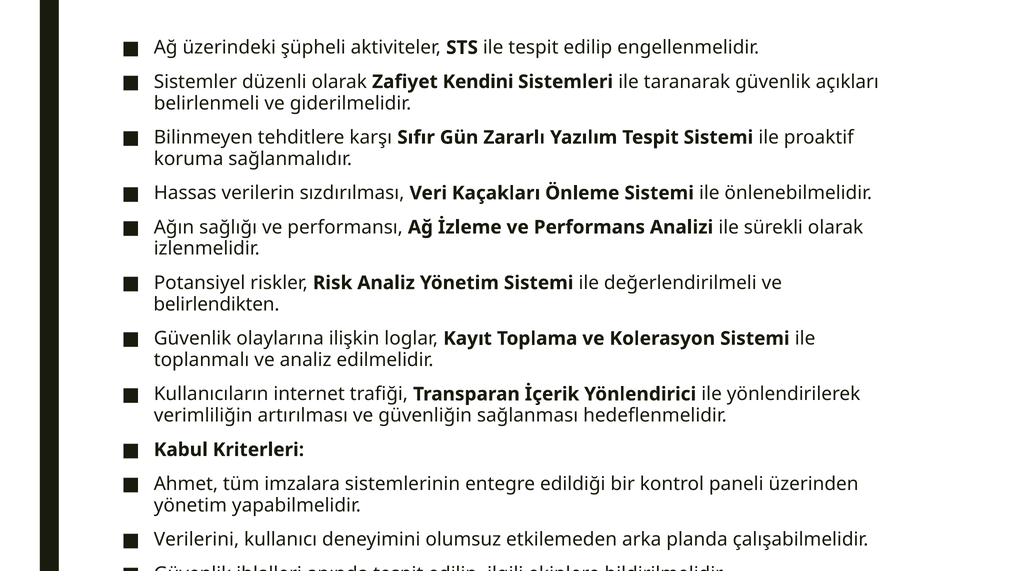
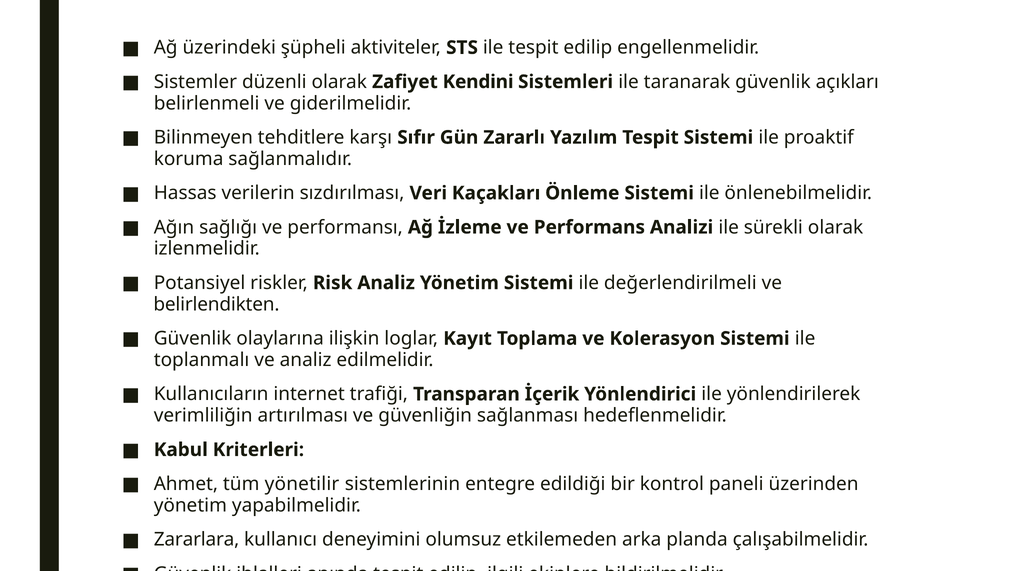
imzalara: imzalara -> yönetilir (302, 484)
Verilerini: Verilerini -> Zararlara (197, 540)
